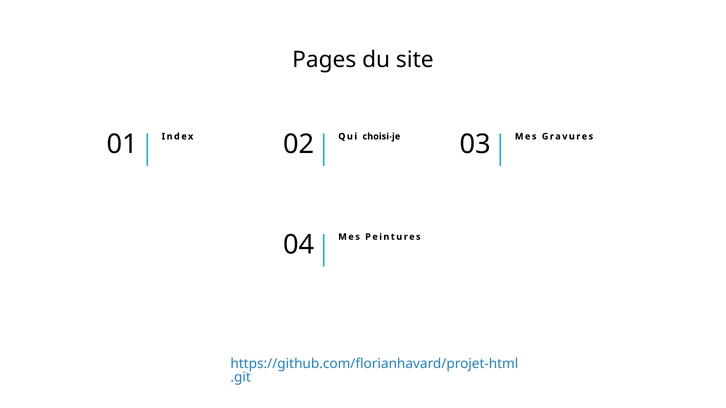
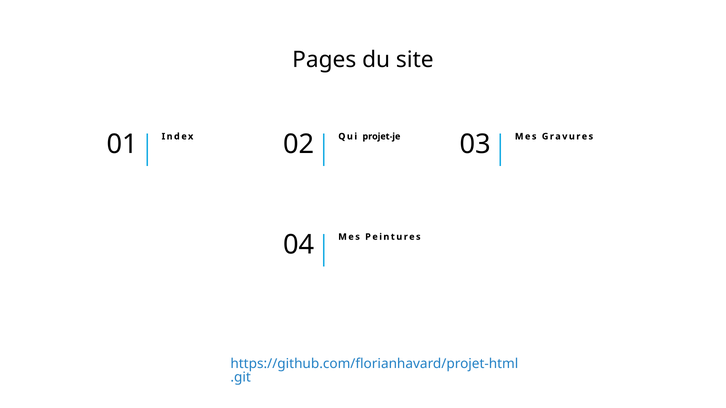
choisi-je: choisi-je -> projet-je (381, 137)
